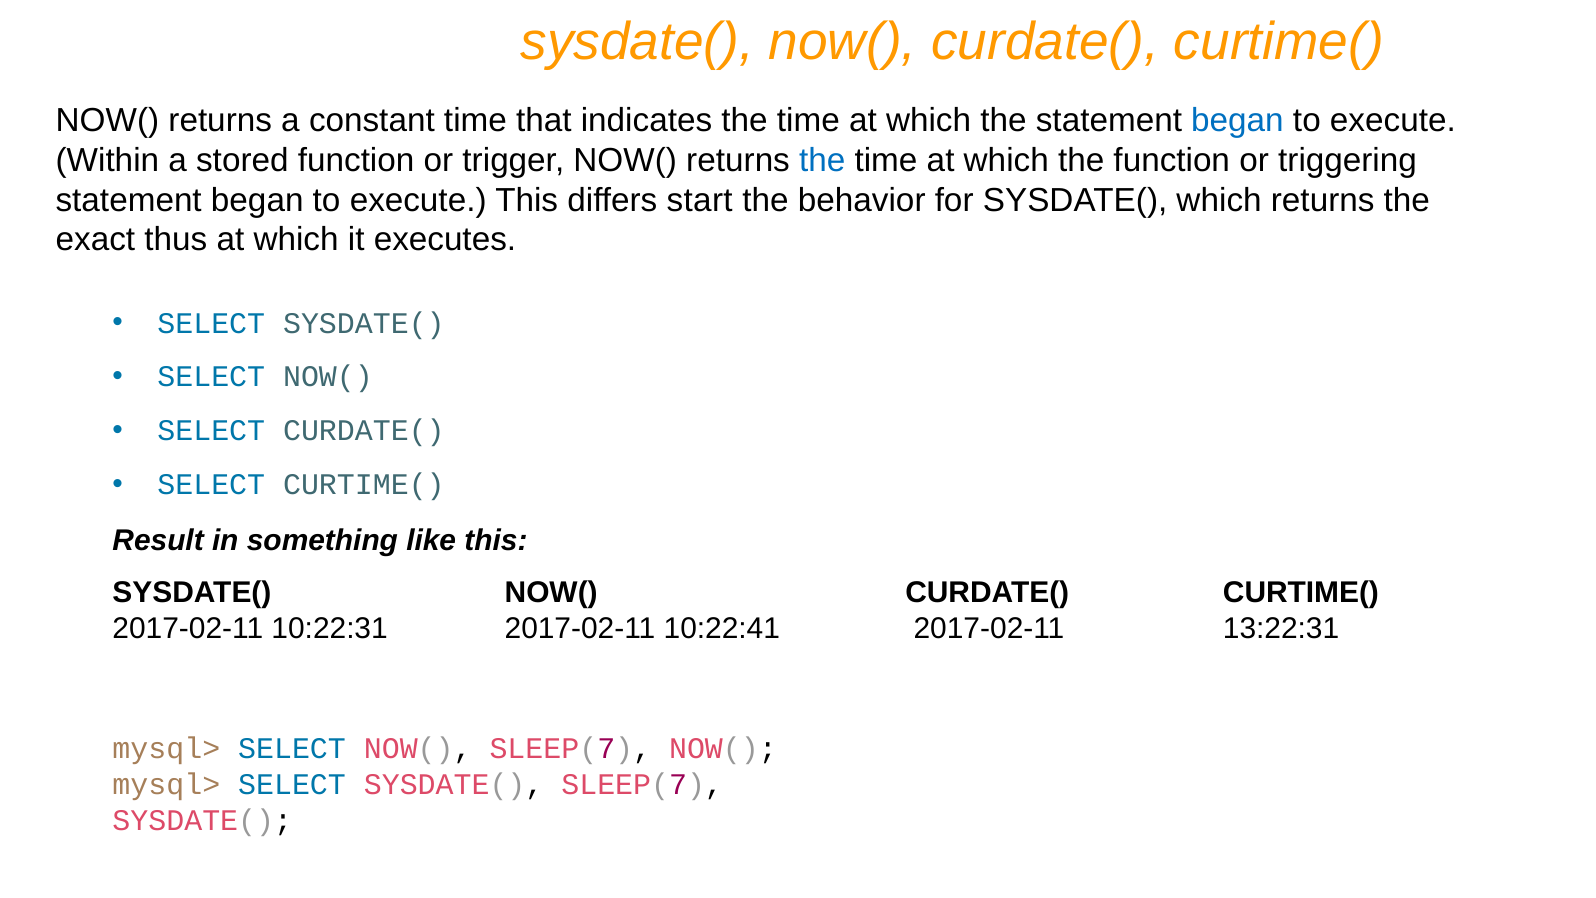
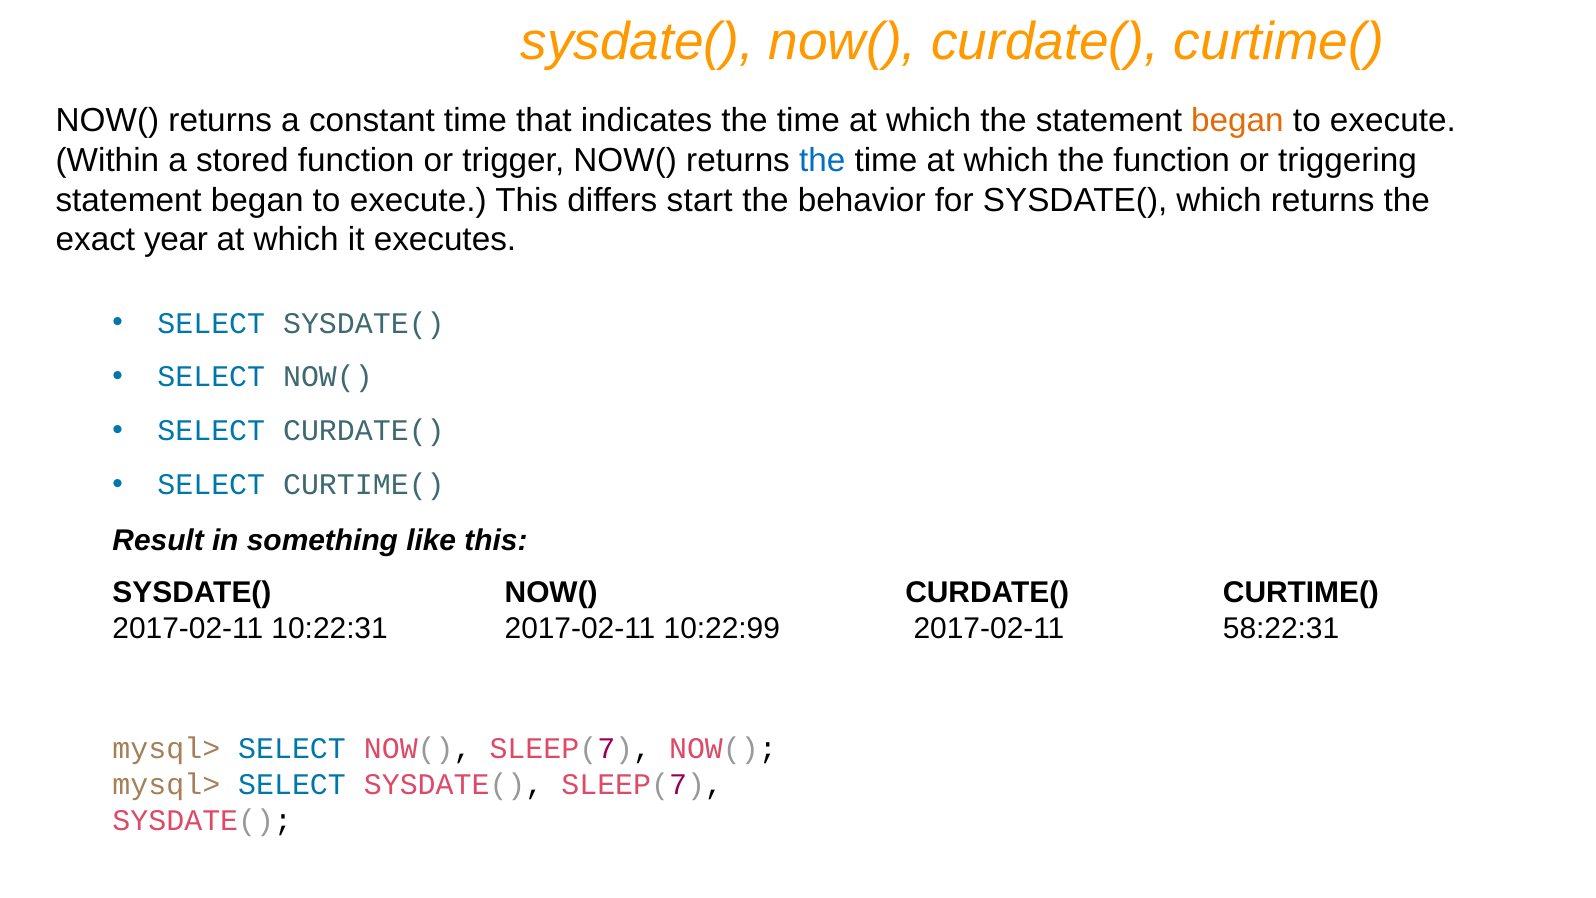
began colour: blue -> orange (1237, 120)
thus: thus -> year (176, 240)
10:22:41: 10:22:41 -> 10:22:99 (722, 628)
13:22:31: 13:22:31 -> 58:22:31 (1281, 628)
